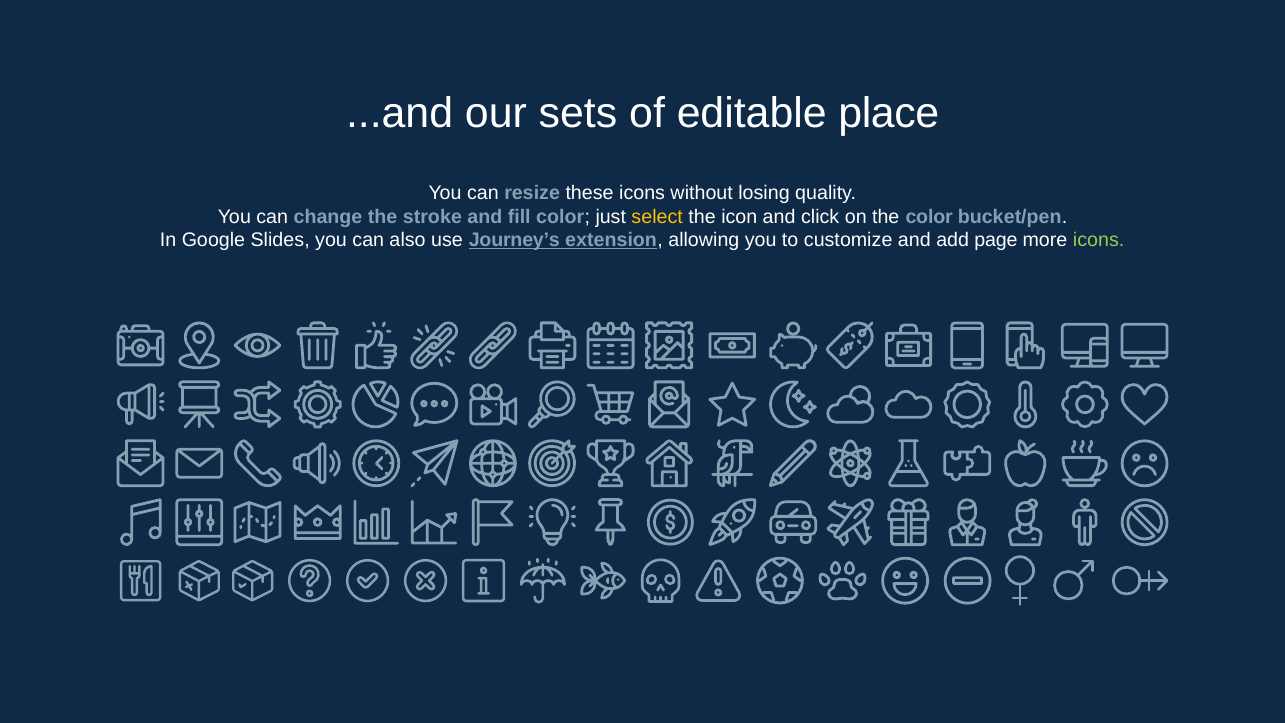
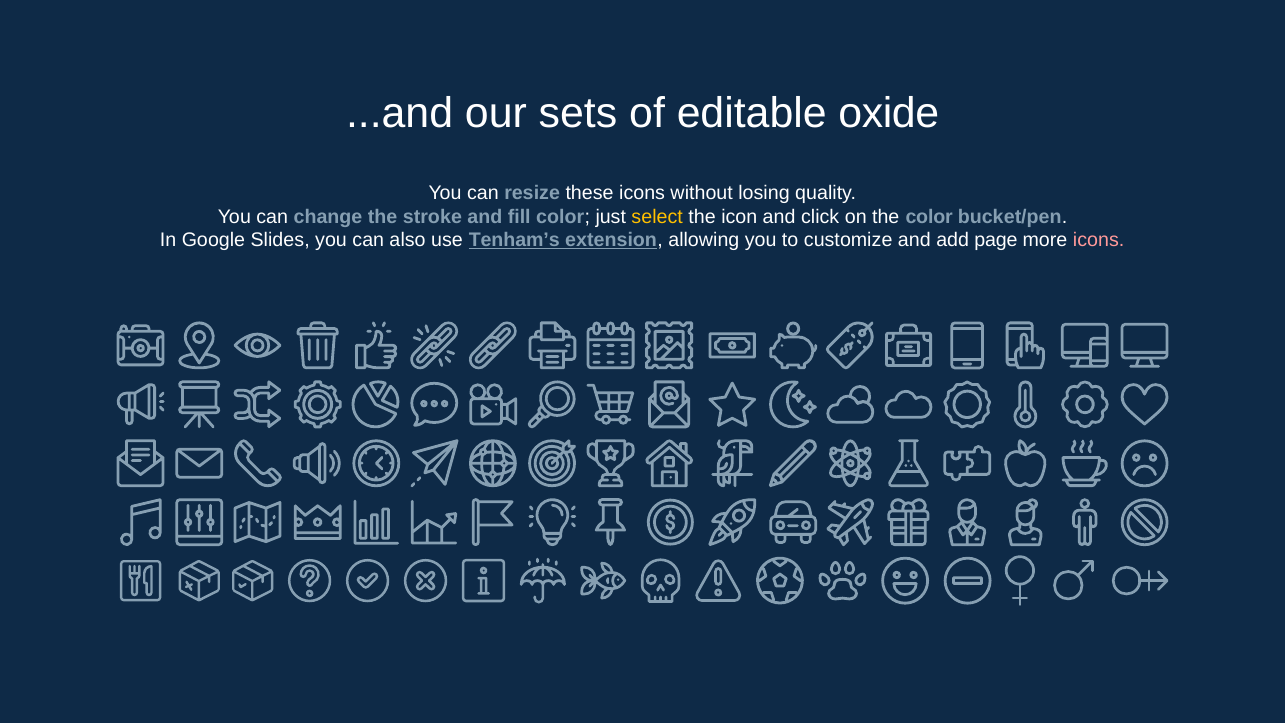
place: place -> oxide (889, 113)
Journey’s: Journey’s -> Tenham’s (514, 240)
icons colour: light green -> pink (1099, 240)
